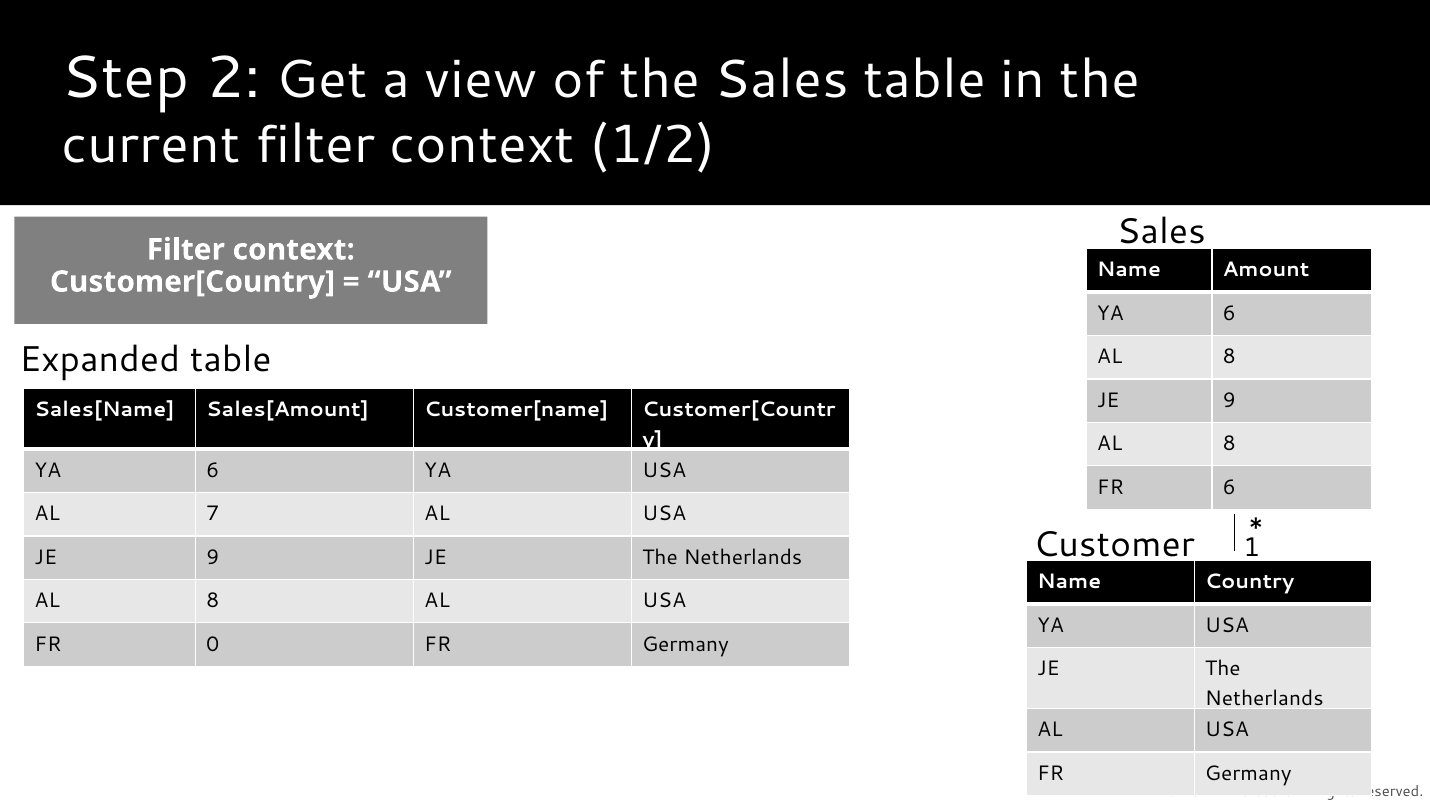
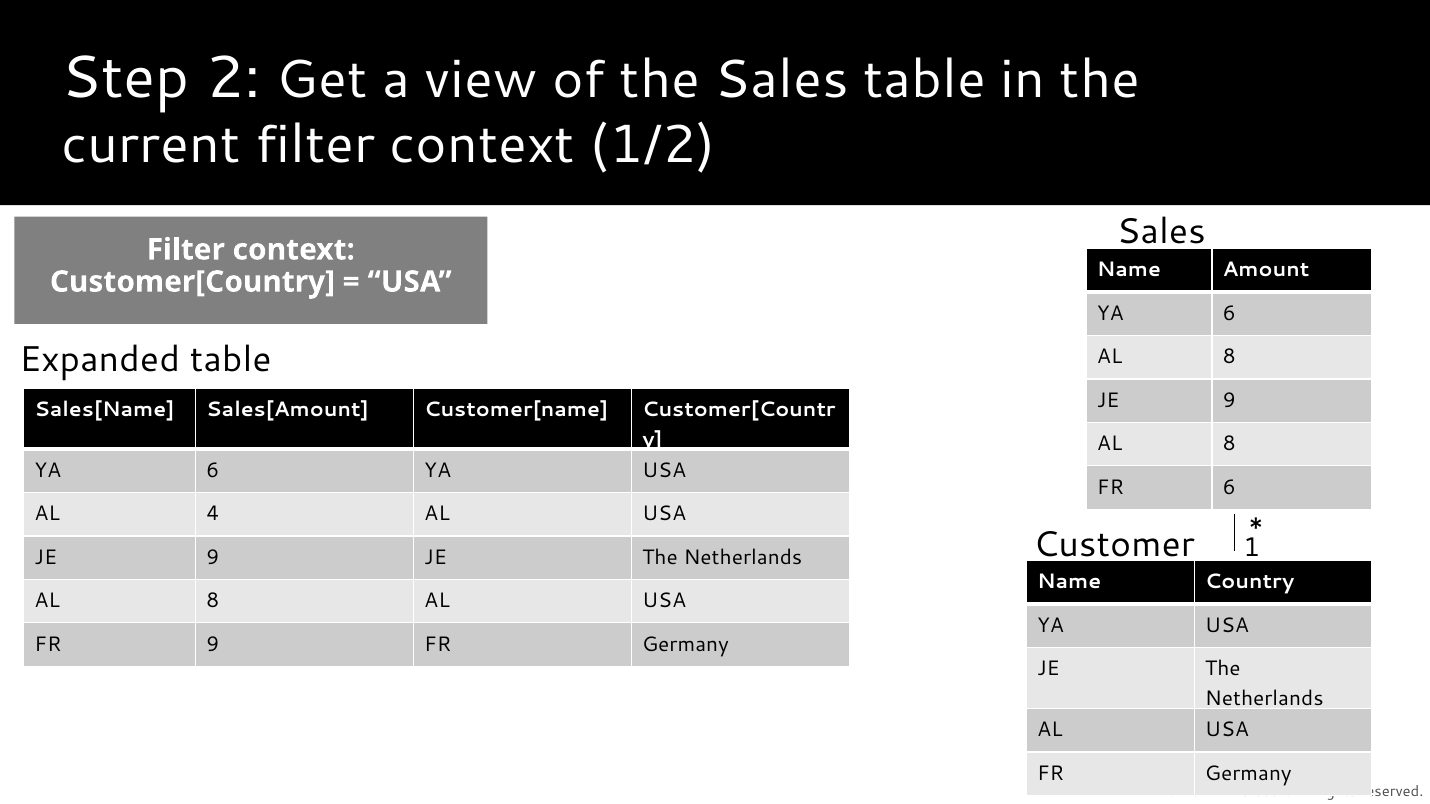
7: 7 -> 4 (213, 514)
FR 0: 0 -> 9 (213, 644)
